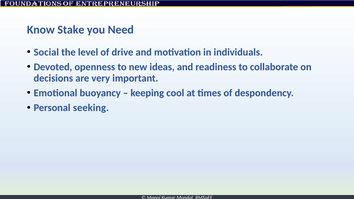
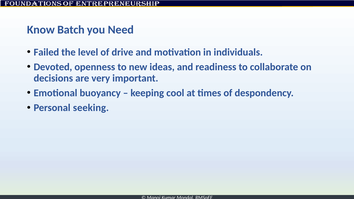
Stake: Stake -> Batch (71, 30)
Social: Social -> Failed (46, 52)
